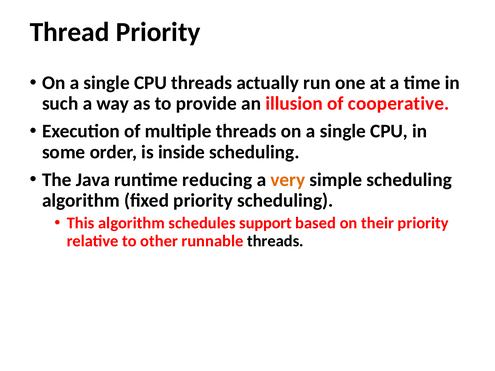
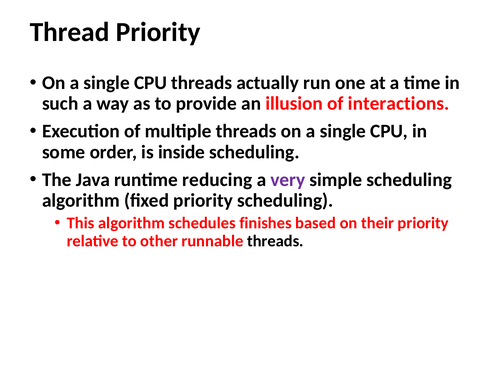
cooperative: cooperative -> interactions (399, 104)
very colour: orange -> purple (288, 180)
support: support -> finishes (266, 223)
